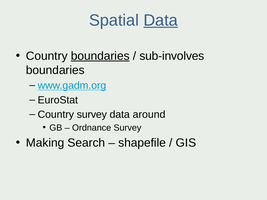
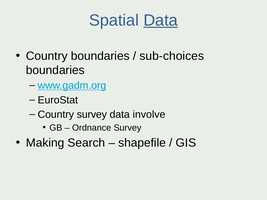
boundaries underline: present -> none (100, 56)
sub-involves: sub-involves -> sub-choices (172, 56)
around: around -> involve (149, 115)
